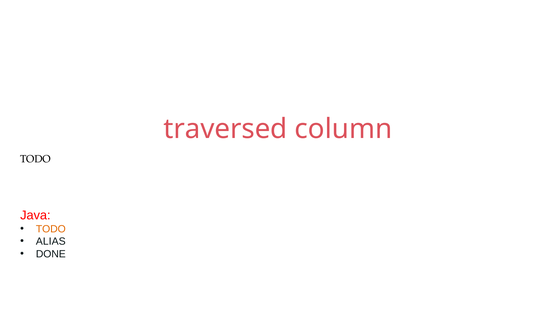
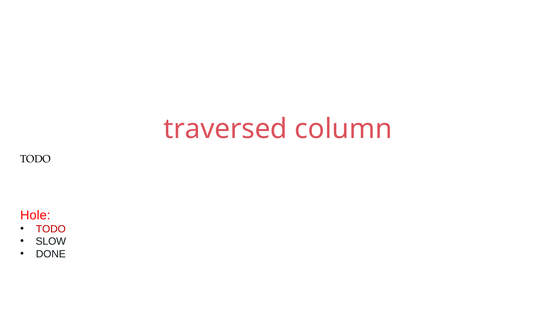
Java: Java -> Hole (35, 215)
TODO colour: orange -> red (51, 229)
ALIAS: ALIAS -> SLOW (51, 241)
